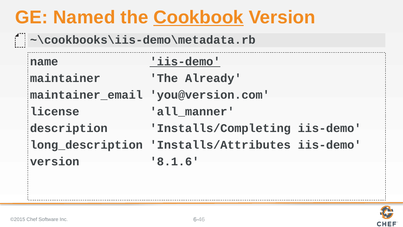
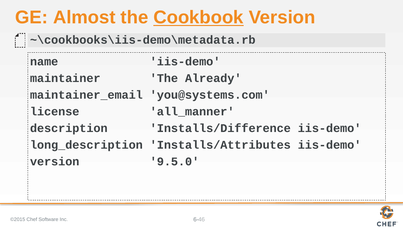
Named: Named -> Almost (84, 17)
iis-demo underline: present -> none (185, 61)
you@version.com: you@version.com -> you@systems.com (210, 95)
Installs/Completing: Installs/Completing -> Installs/Difference (220, 128)
8.1.6: 8.1.6 -> 9.5.0 (175, 161)
